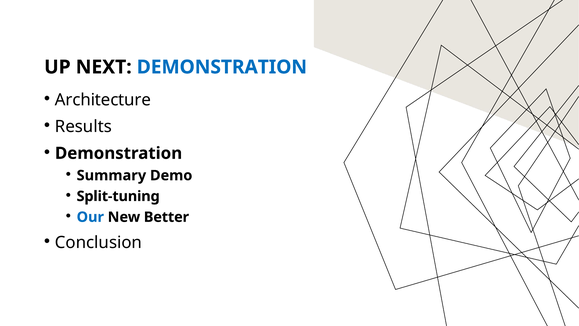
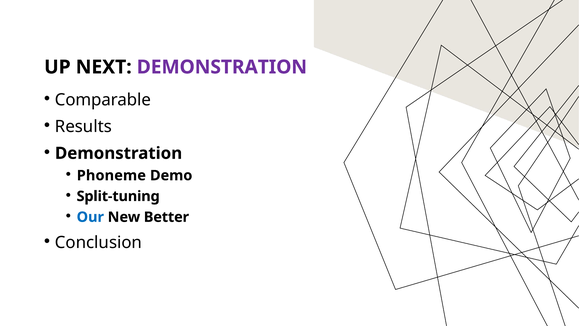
DEMONSTRATION colour: blue -> purple (222, 67)
Architecture: Architecture -> Comparable (103, 100)
Summary: Summary -> Phoneme (111, 175)
